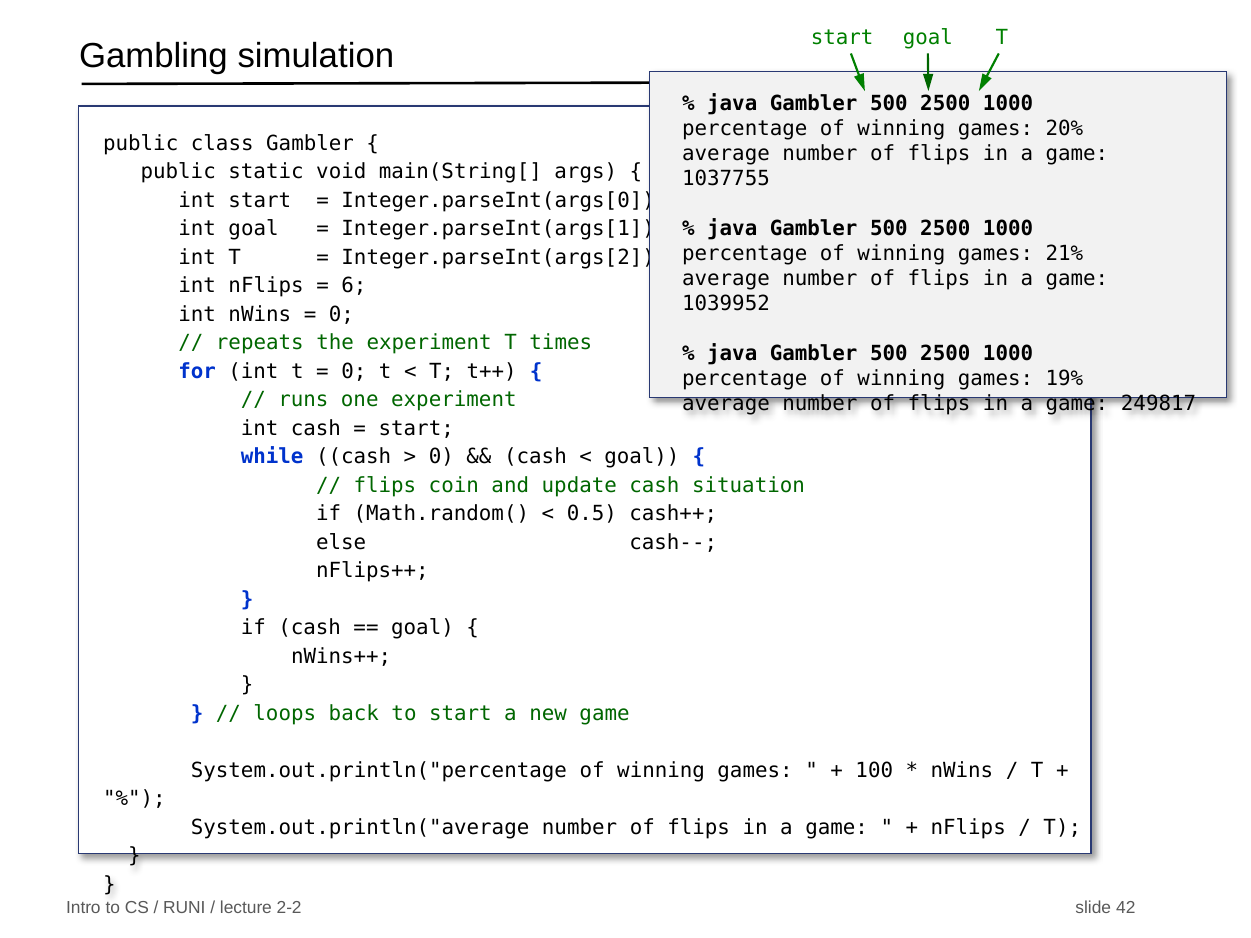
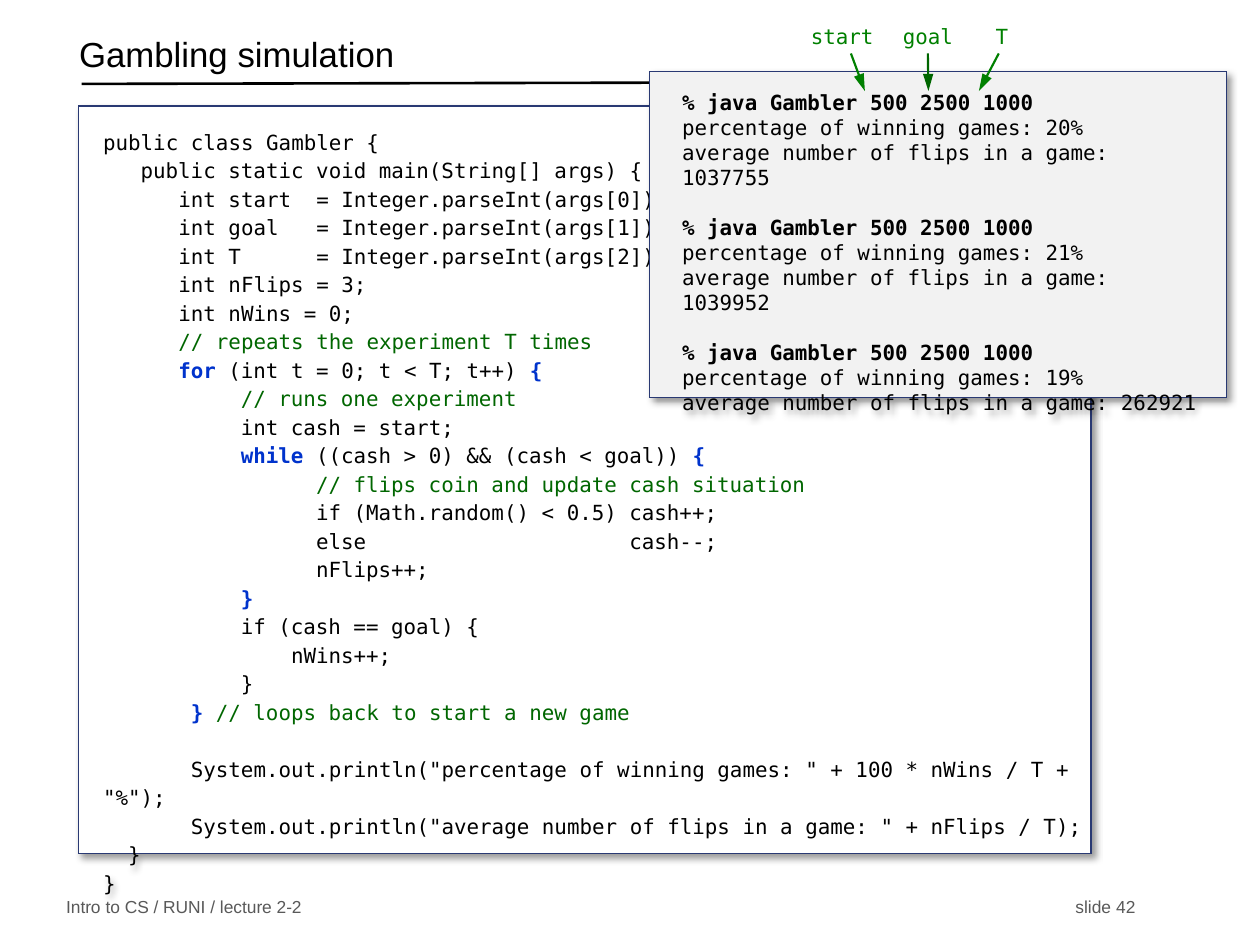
6: 6 -> 3 (354, 286)
249817: 249817 -> 262921 (1159, 404)
